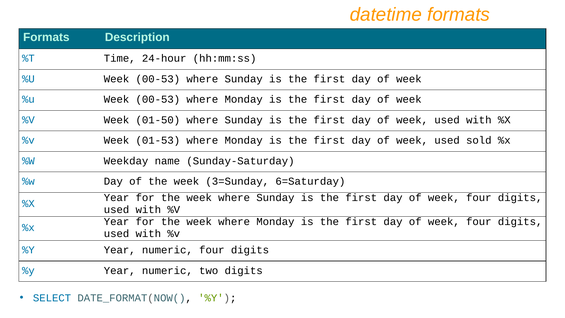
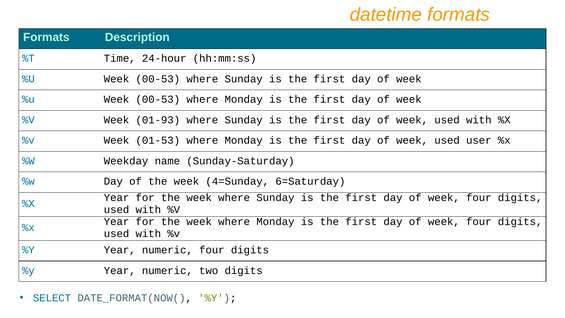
01-50: 01-50 -> 01-93 (158, 120)
sold: sold -> user (479, 140)
3=Sunday: 3=Sunday -> 4=Sunday (237, 181)
